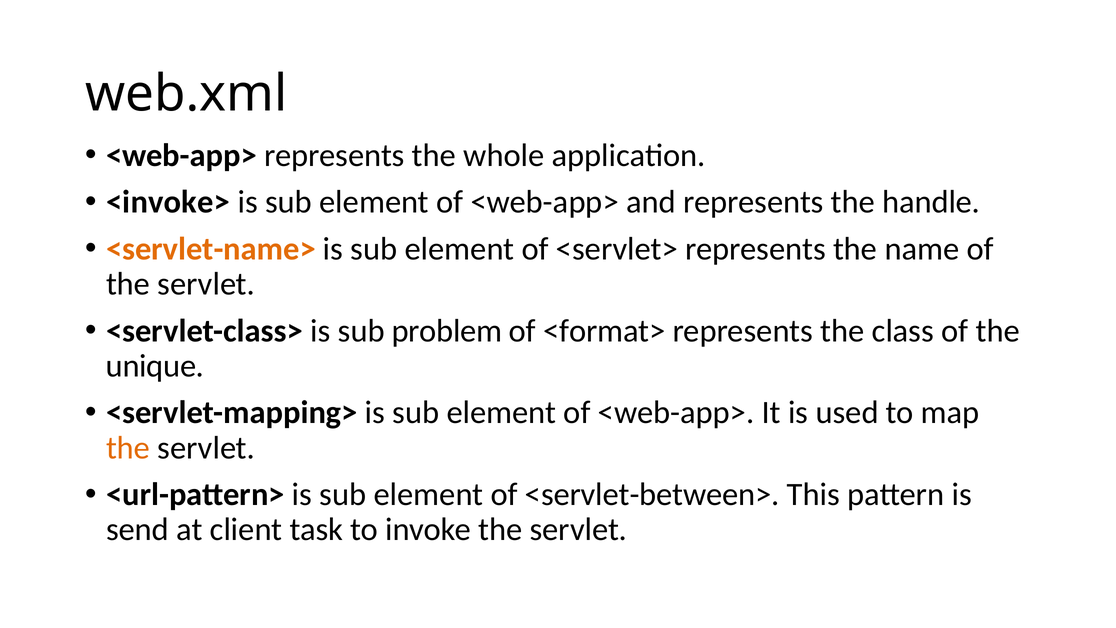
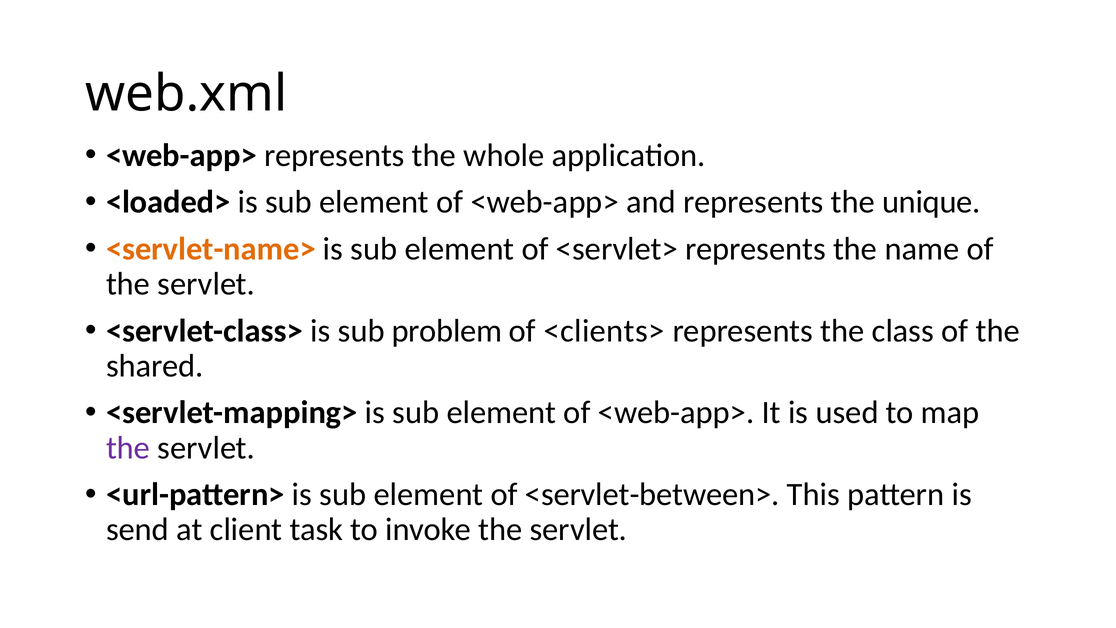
<invoke>: <invoke> -> <loaded> (168, 202)
handle: handle -> unique (931, 202)
<format>: <format> -> <clients> (604, 331)
unique: unique -> shared (155, 366)
the colour: orange -> purple (128, 448)
